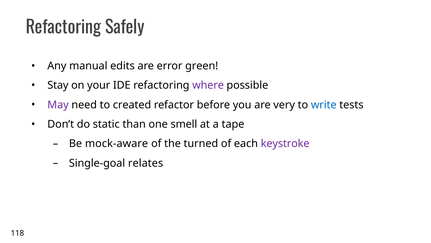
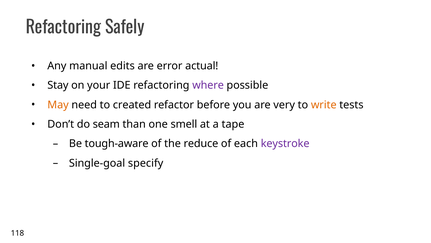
green: green -> actual (202, 66)
May colour: purple -> orange (58, 105)
write colour: blue -> orange (324, 105)
static: static -> seam (106, 124)
mock-aware: mock-aware -> tough-aware (117, 143)
turned: turned -> reduce (201, 143)
relates: relates -> specify (146, 163)
